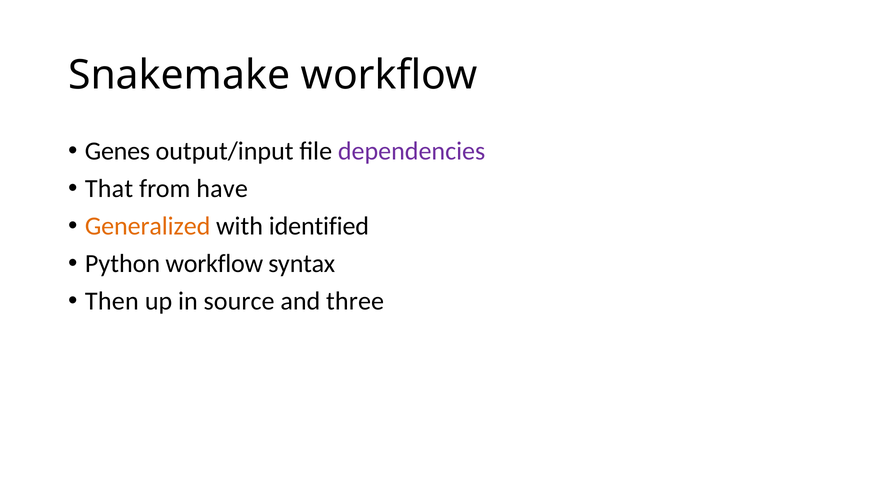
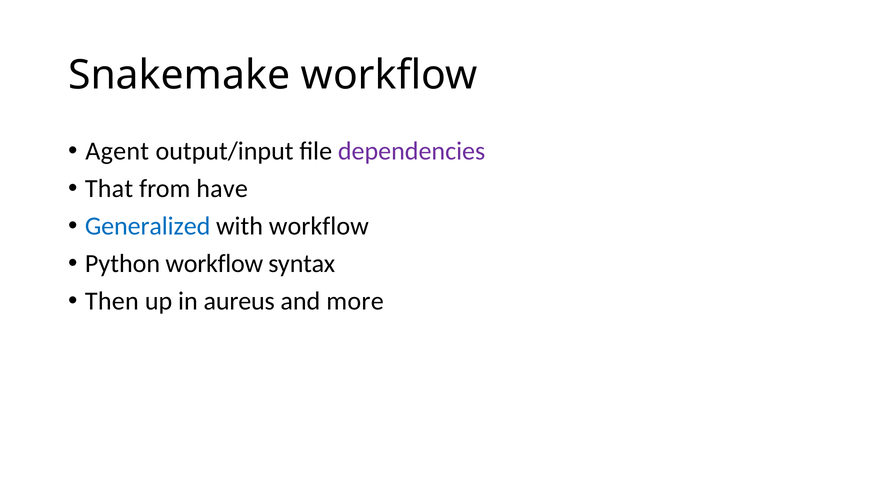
Genes: Genes -> Agent (117, 151)
Generalized colour: orange -> blue (148, 226)
with identified: identified -> workflow (319, 226)
source: source -> aureus (239, 301)
three: three -> more (355, 301)
